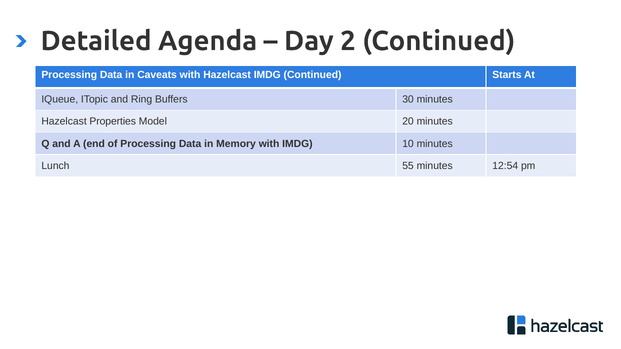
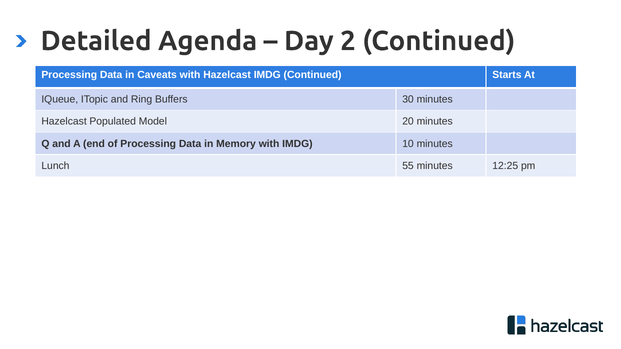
Properties: Properties -> Populated (113, 122)
12:54: 12:54 -> 12:25 (505, 166)
